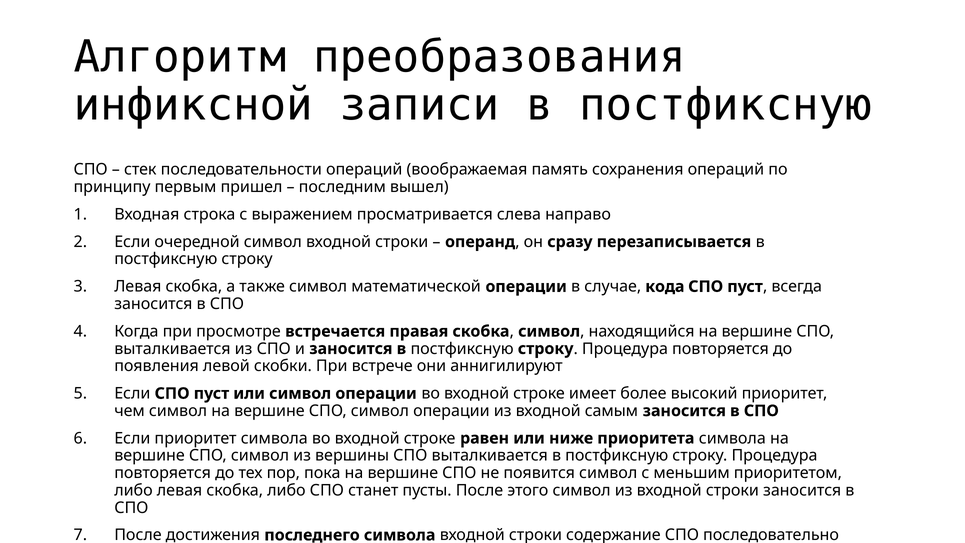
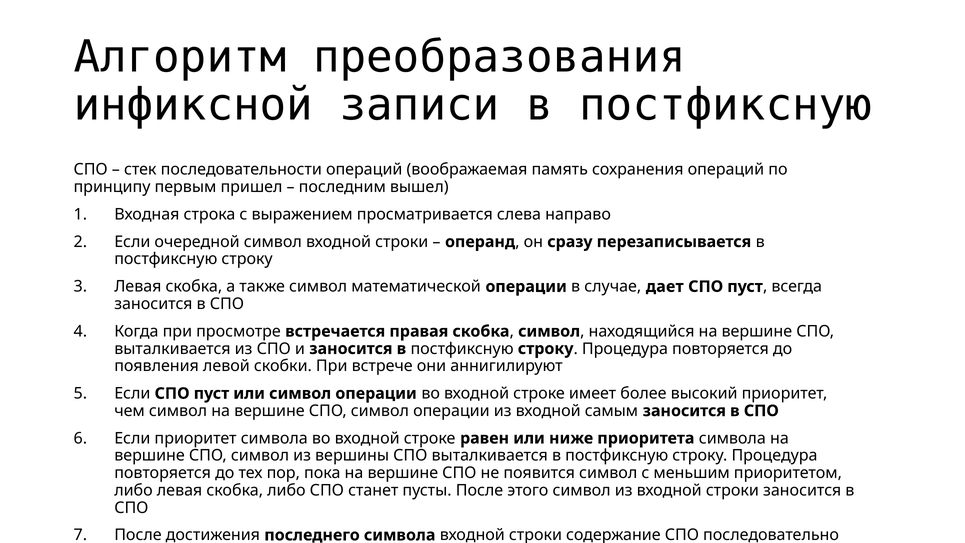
кода: кода -> дает (665, 286)
